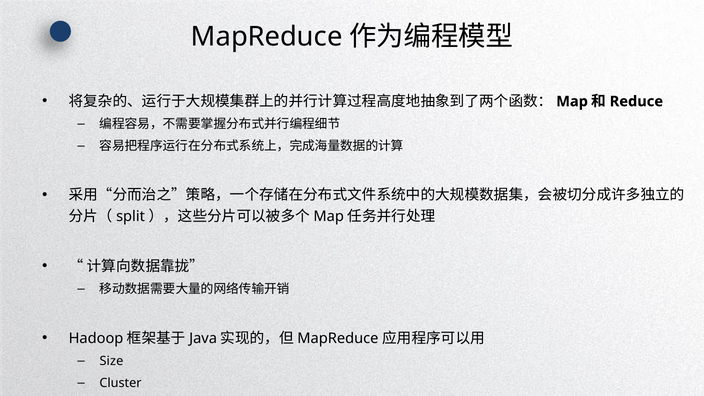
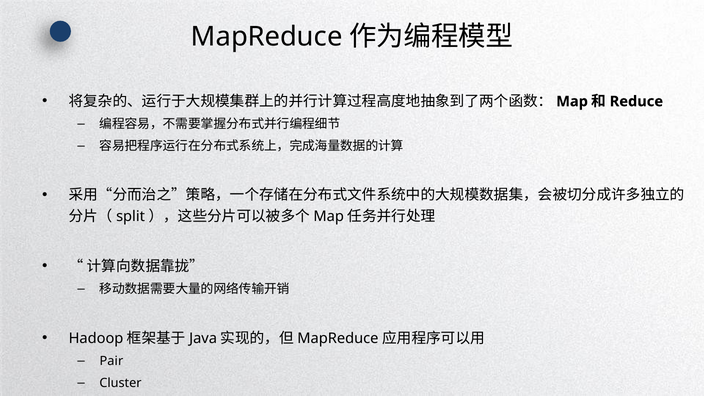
Size: Size -> Pair (111, 361)
